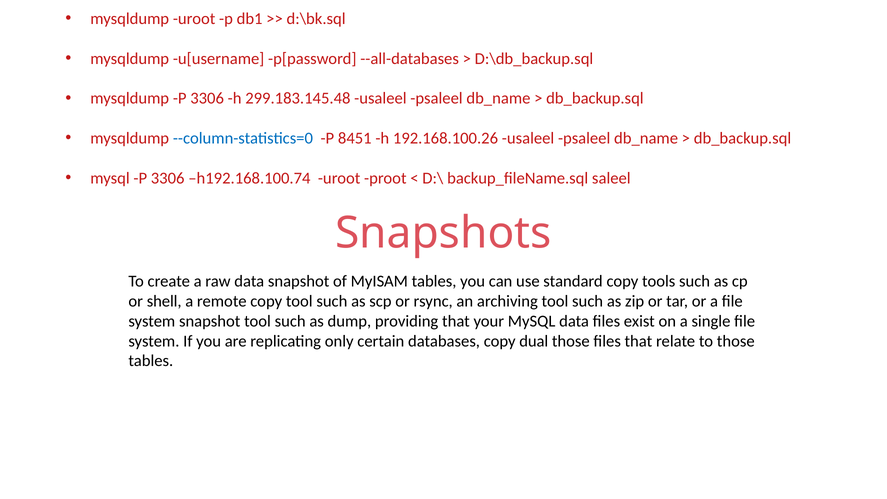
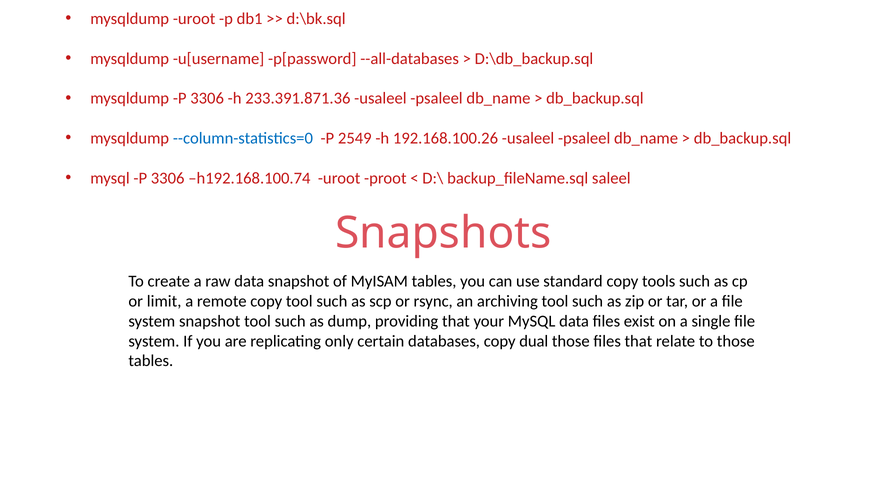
299.183.145.48: 299.183.145.48 -> 233.391.871.36 (298, 98)
8451: 8451 -> 2549 (355, 138)
shell: shell -> limit (164, 301)
